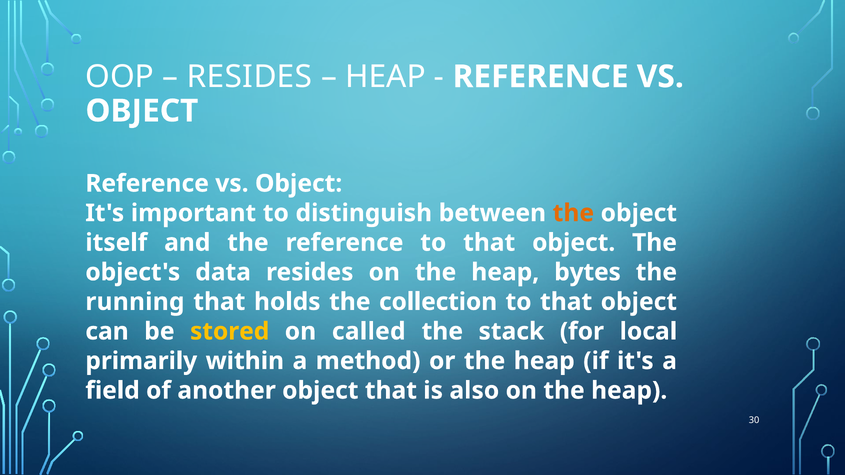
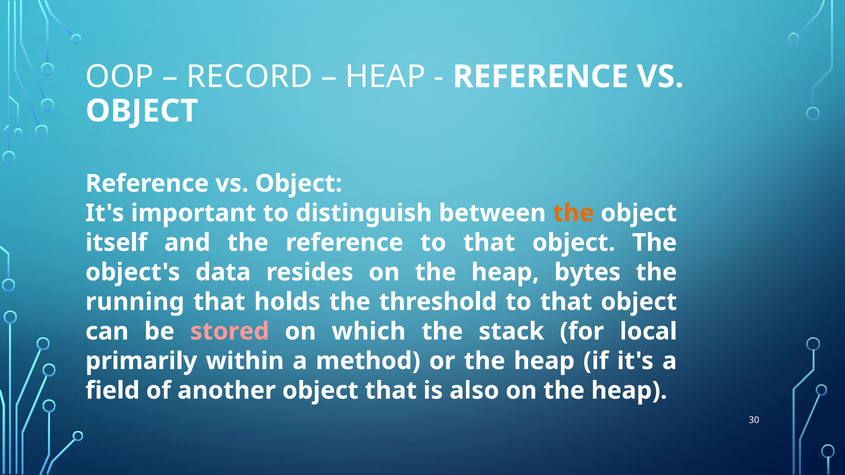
RESIDES: RESIDES -> RECORD (250, 77)
collection: collection -> threshold (438, 302)
stored colour: yellow -> pink (230, 332)
called: called -> which (369, 332)
